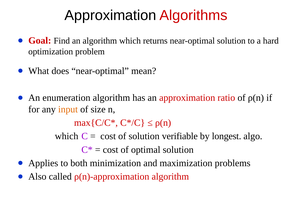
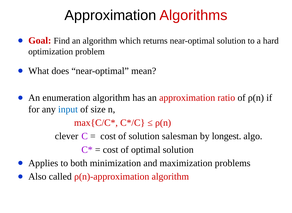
input colour: orange -> blue (68, 109)
which: which -> clever (67, 136)
verifiable: verifiable -> salesman (180, 136)
